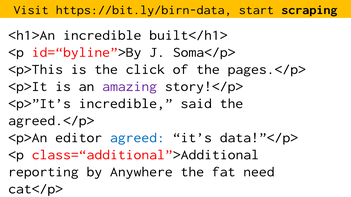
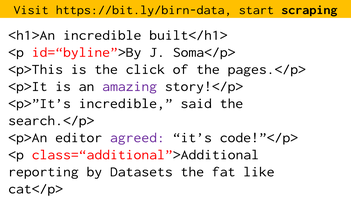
agreed.</p>: agreed.</p> -> search.</p> (51, 121)
agreed colour: blue -> purple (137, 138)
data!”</p>: data!”</p> -> code!”</p> (259, 138)
Anywhere: Anywhere -> Datasets (141, 172)
need: need -> like (259, 172)
